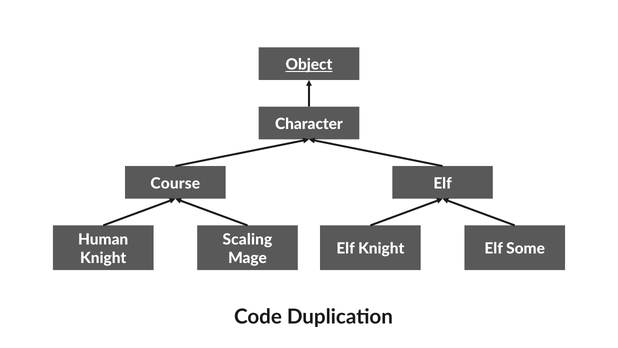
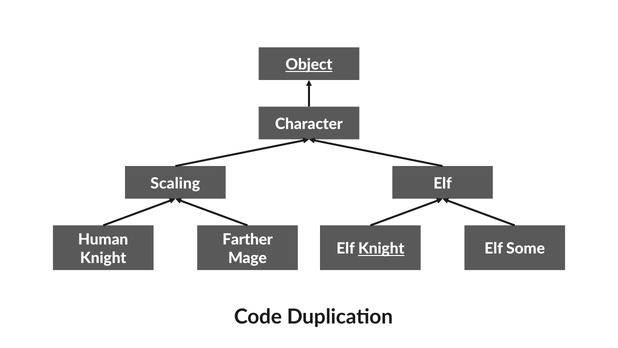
Course: Course -> Scaling (175, 183)
Scaling: Scaling -> Farther (248, 239)
Knight underline: none -> present (381, 249)
